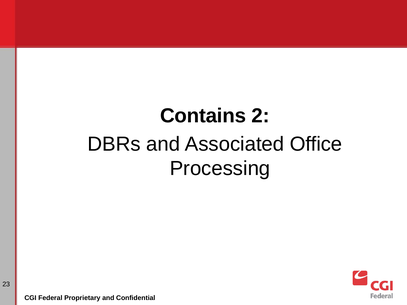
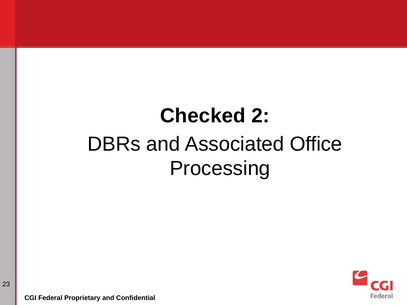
Contains: Contains -> Checked (203, 116)
